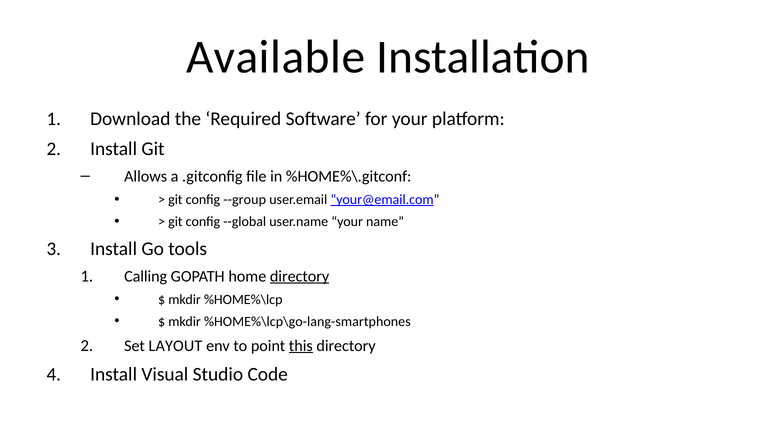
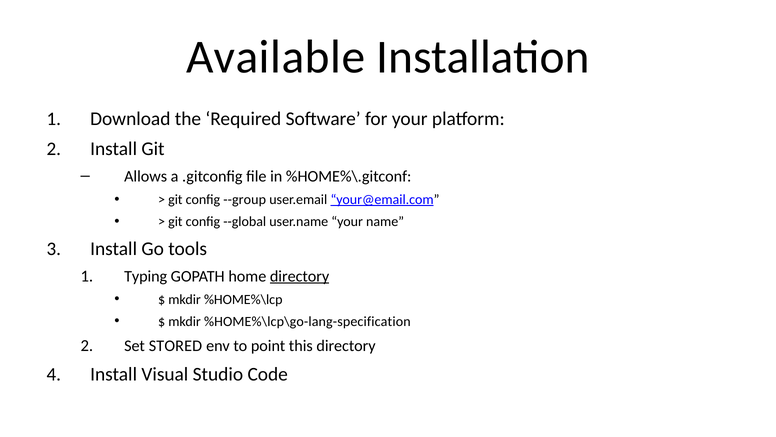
Calling: Calling -> Typing (146, 276)
%HOME%\lcp\go-lang-smartphones: %HOME%\lcp\go-lang-smartphones -> %HOME%\lcp\go-lang-specification (307, 321)
LAYOUT: LAYOUT -> STORED (175, 345)
this underline: present -> none (301, 345)
